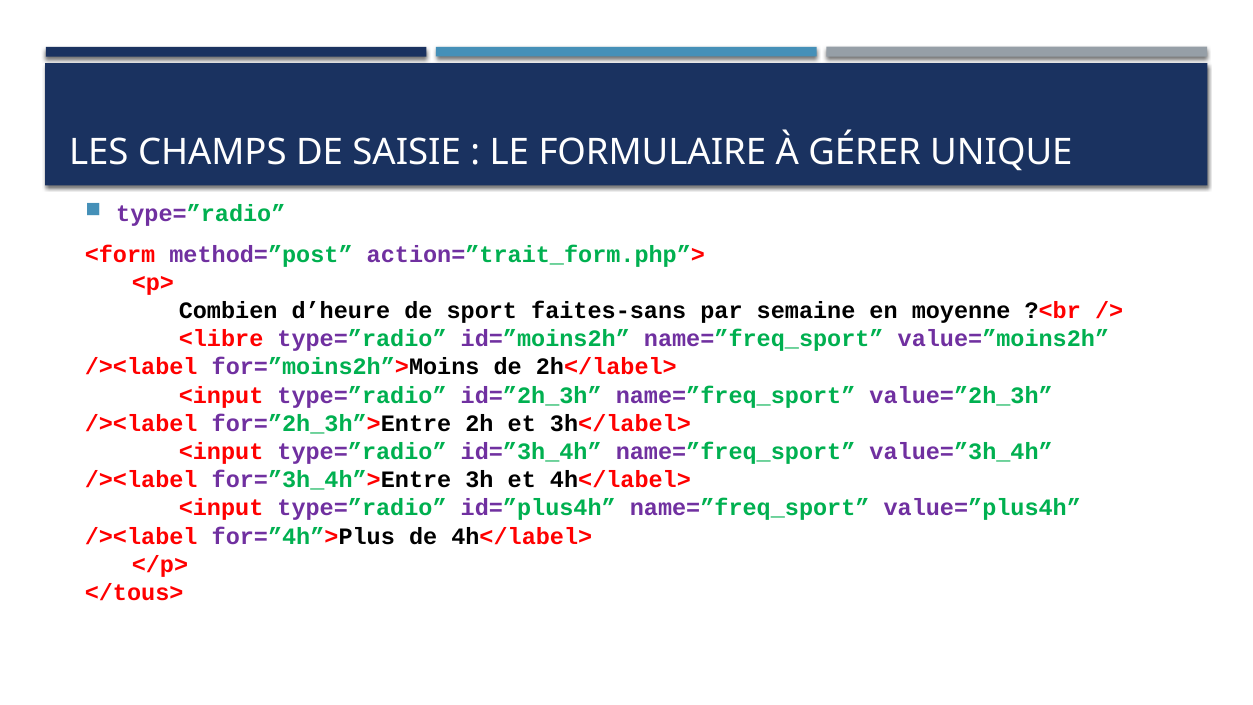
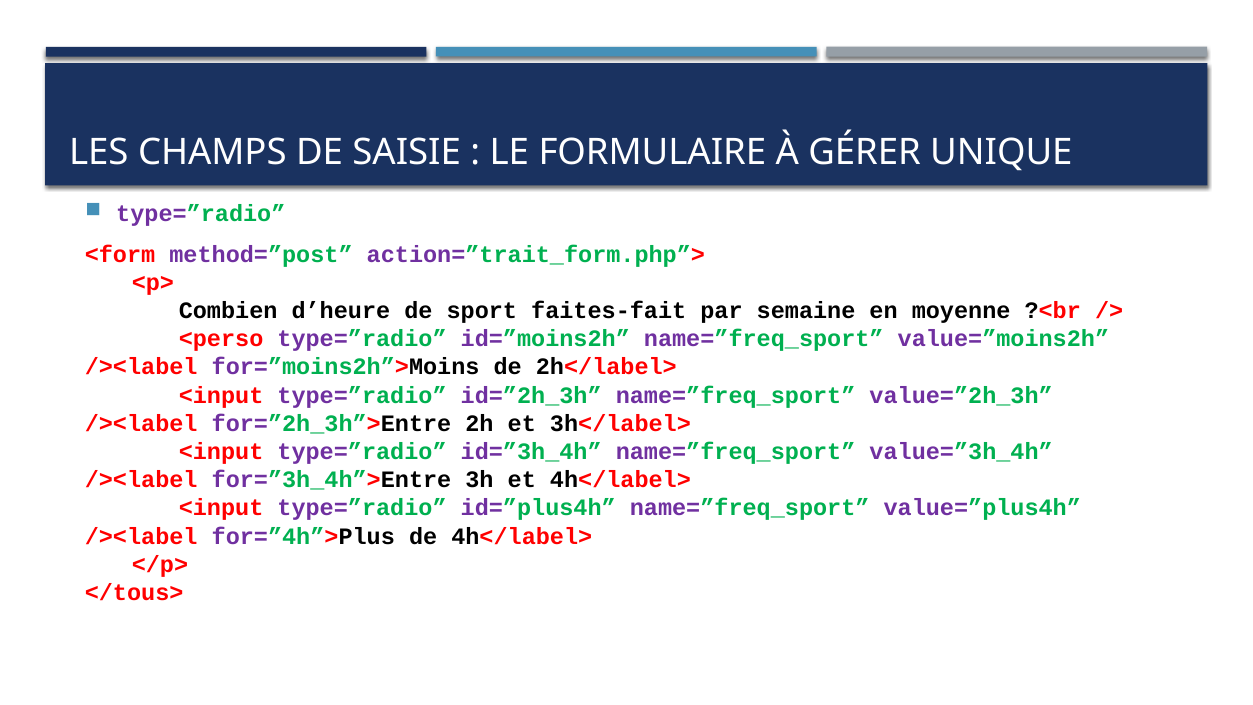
faites-sans: faites-sans -> faites-fait (609, 311)
<libre: <libre -> <perso (221, 339)
